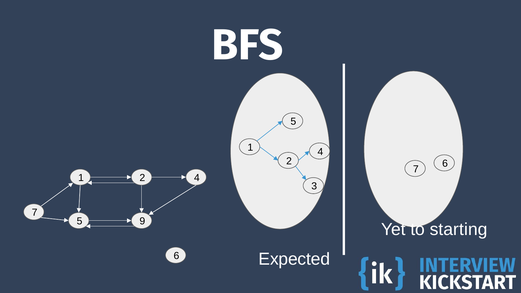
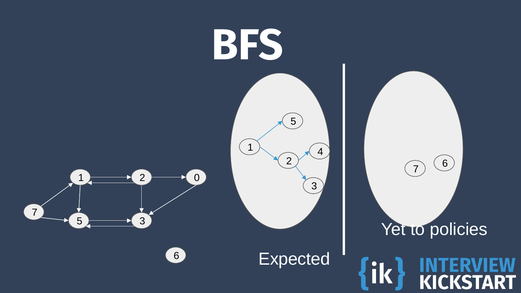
2 4: 4 -> 0 (197, 178)
5 9: 9 -> 3 (142, 221)
starting: starting -> policies (459, 229)
